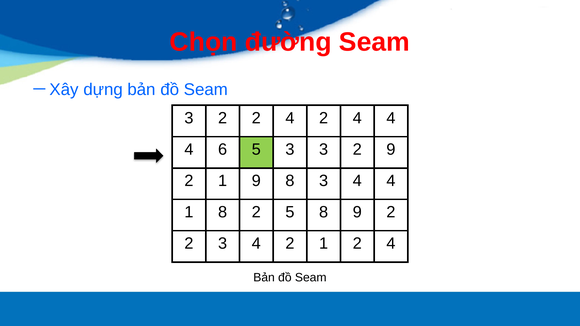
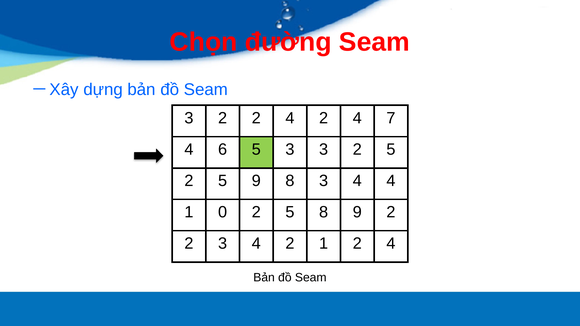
2 4 4: 4 -> 7 (391, 118)
3 2 9: 9 -> 5 (391, 150)
1: 1 -> 5 (223, 181)
1 8: 8 -> 0 (223, 212)
